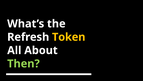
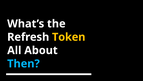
Then colour: light green -> light blue (23, 63)
